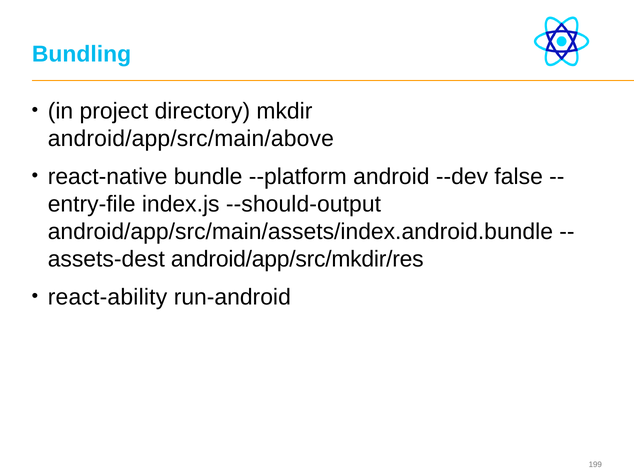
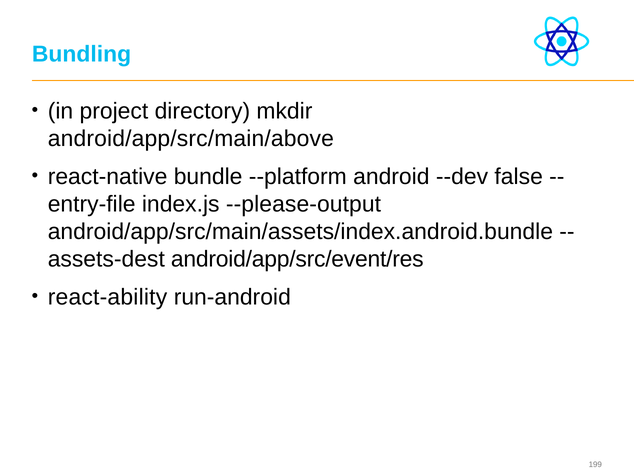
--should-output: --should-output -> --please-output (303, 204)
android/app/src/mkdir/res: android/app/src/mkdir/res -> android/app/src/event/res (297, 259)
